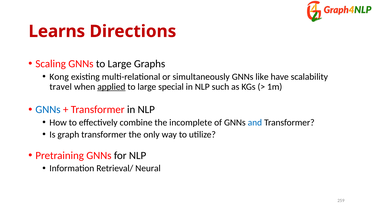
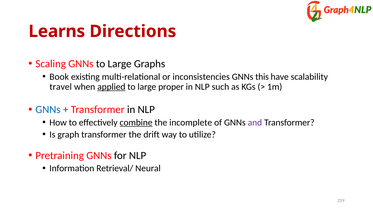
Kong: Kong -> Book (59, 77)
simultaneously: simultaneously -> inconsistencies (201, 77)
like: like -> this (262, 77)
special: special -> proper (171, 87)
combine underline: none -> present (136, 122)
and colour: blue -> purple (255, 122)
only: only -> drift (152, 134)
